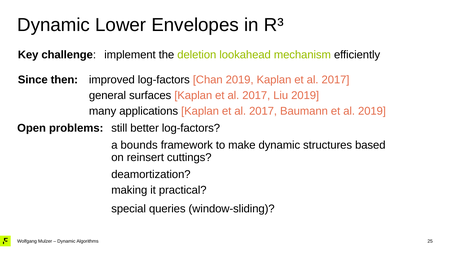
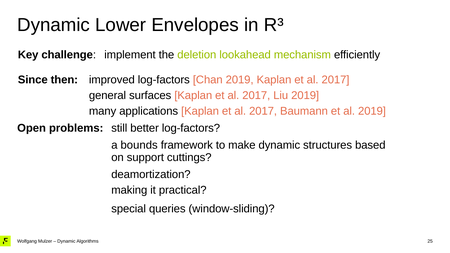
reinsert: reinsert -> support (145, 157)
